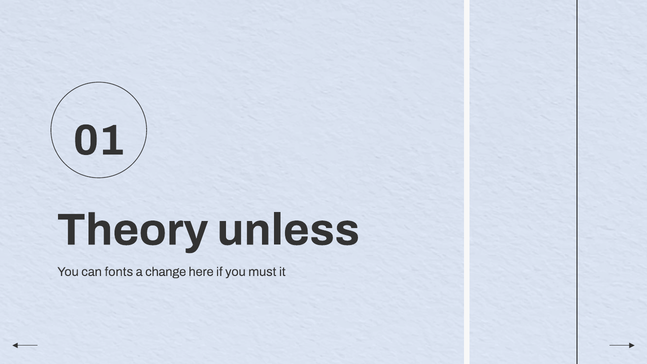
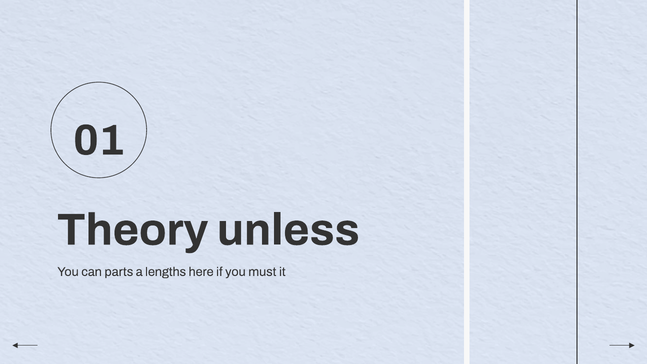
fonts: fonts -> parts (119, 272)
change: change -> lengths (166, 272)
